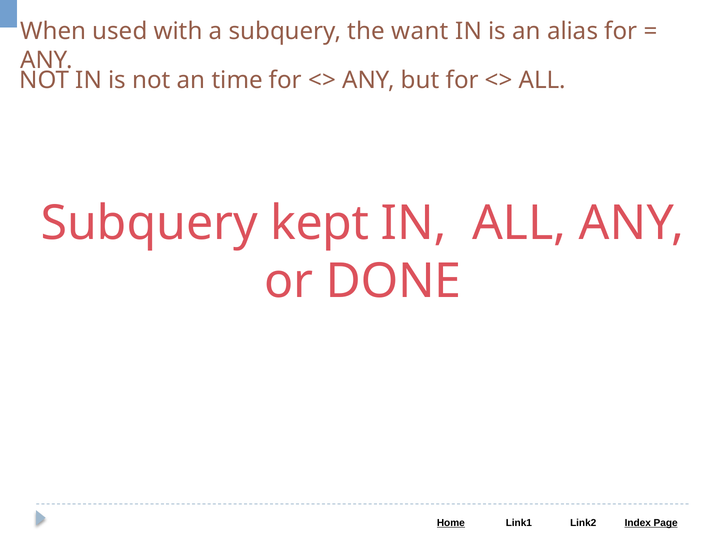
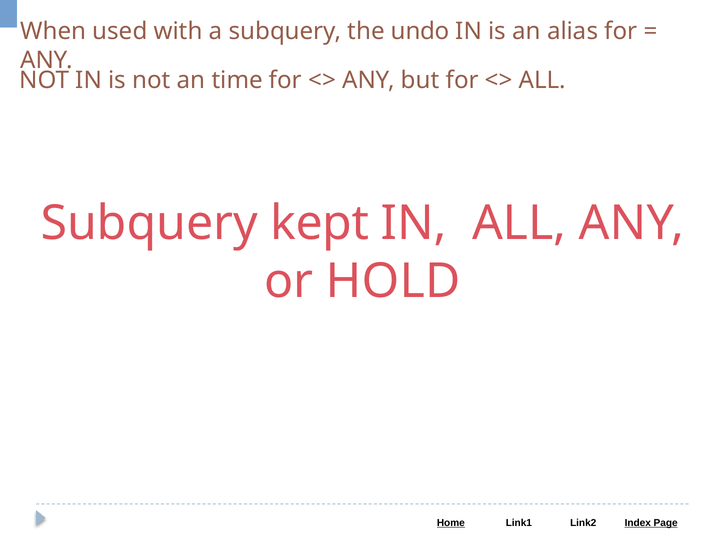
want: want -> undo (420, 31)
DONE: DONE -> HOLD (393, 281)
